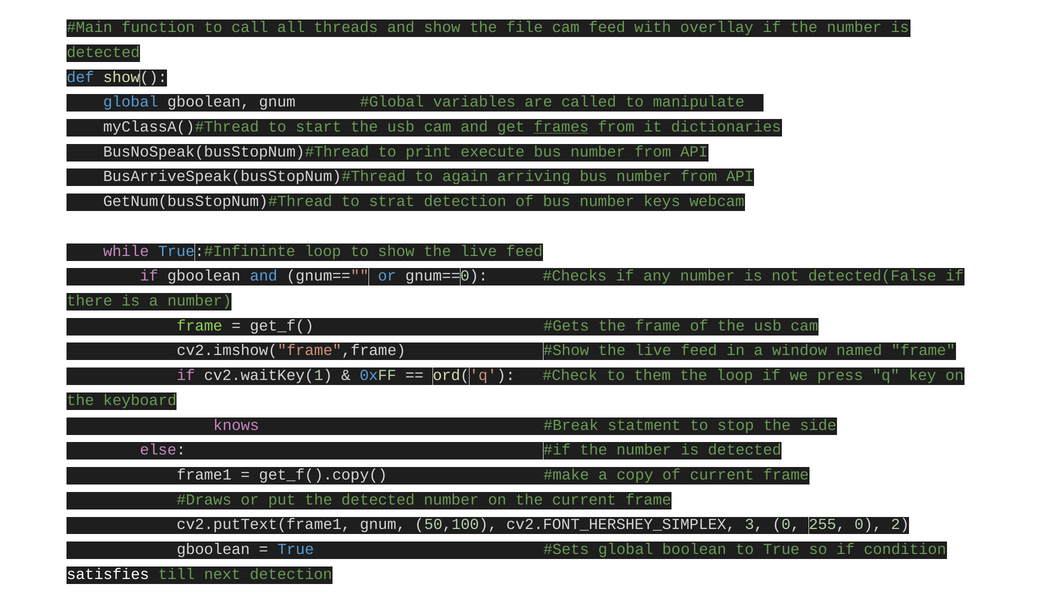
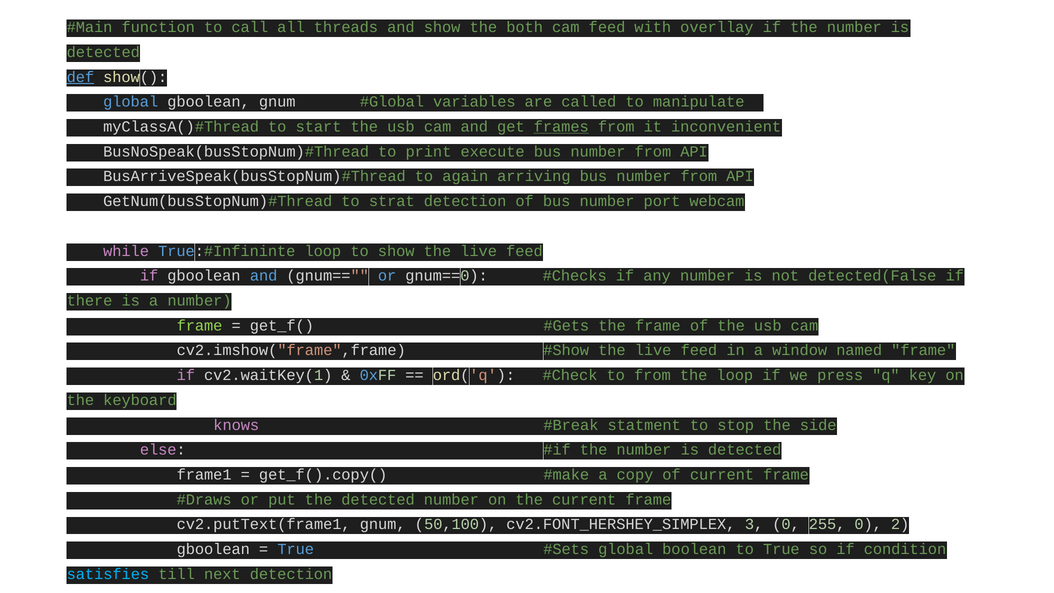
file: file -> both (525, 27)
def underline: none -> present (80, 77)
dictionaries: dictionaries -> inconvenient (726, 127)
keys: keys -> port (662, 201)
to them: them -> from (652, 375)
satisfies colour: white -> light blue (108, 574)
